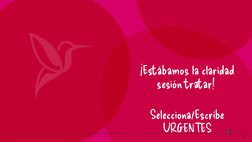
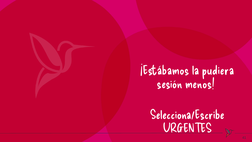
claridad: claridad -> pudiera (218, 70)
tratar: tratar -> menos (200, 84)
